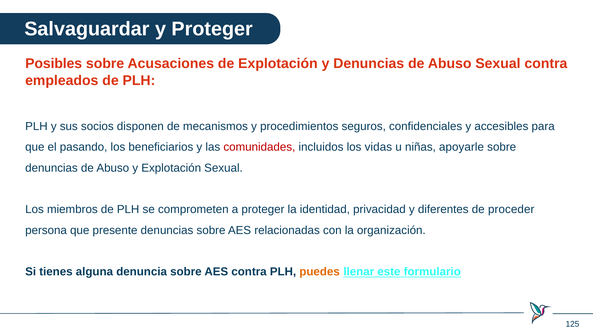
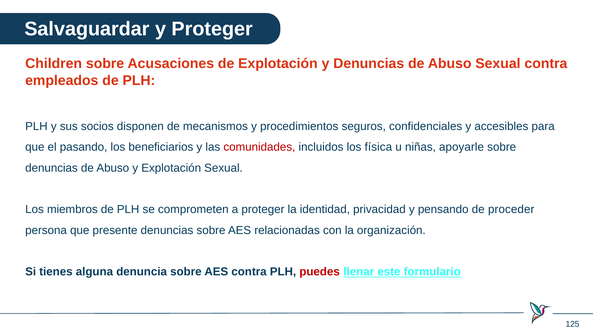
Posibles: Posibles -> Children (54, 64)
vidas: vidas -> física (378, 147)
diferentes: diferentes -> pensando (443, 209)
puedes colour: orange -> red (320, 271)
